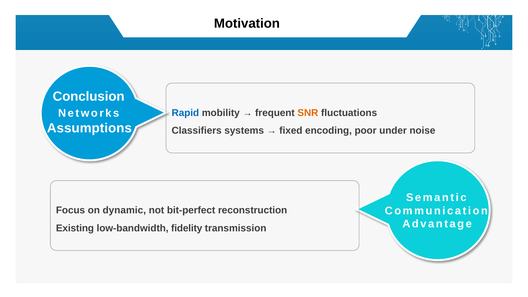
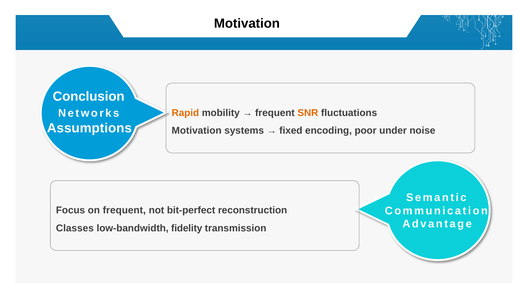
Rapid colour: blue -> orange (185, 113)
Classifiers: Classifiers -> Motivation (197, 131)
on dynamic: dynamic -> frequent (124, 210)
Existing: Existing -> Classes (75, 228)
